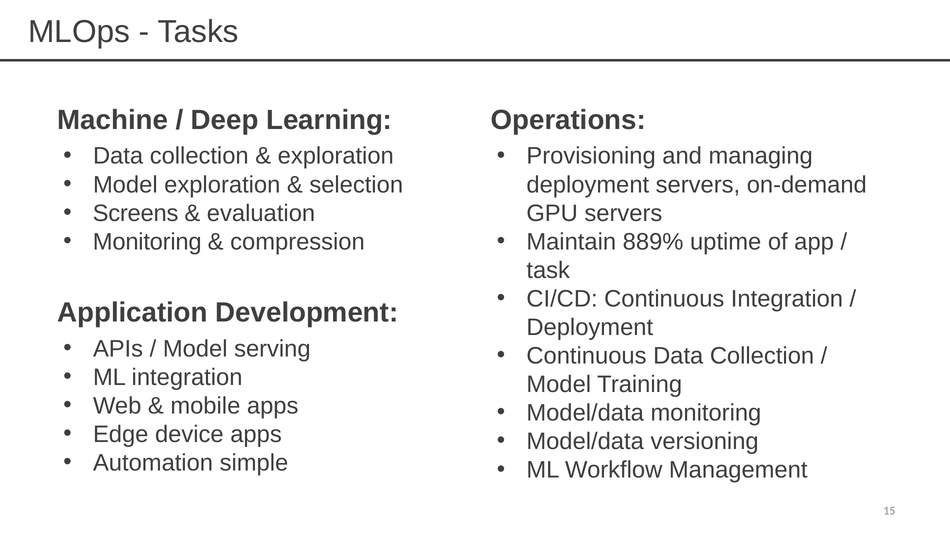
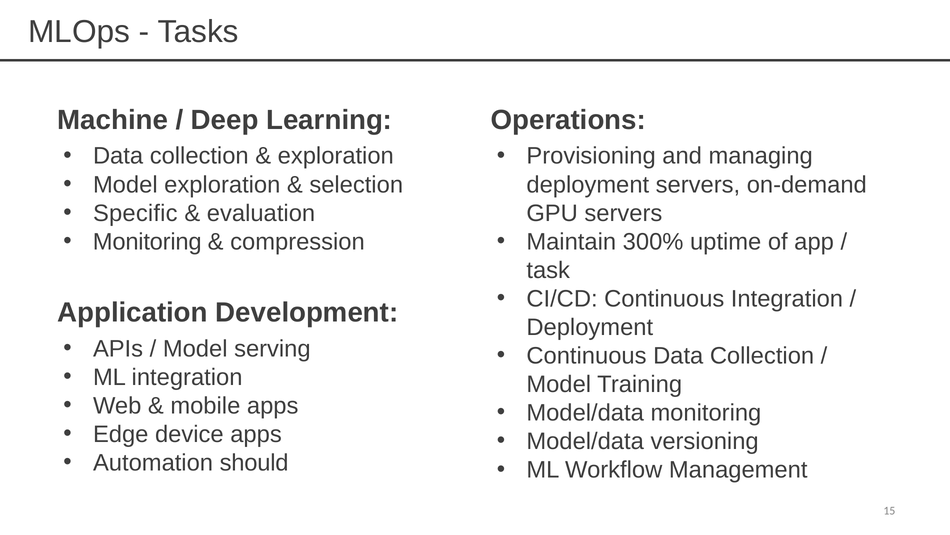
Screens: Screens -> Specific (135, 213)
889%: 889% -> 300% (653, 241)
simple: simple -> should (254, 462)
